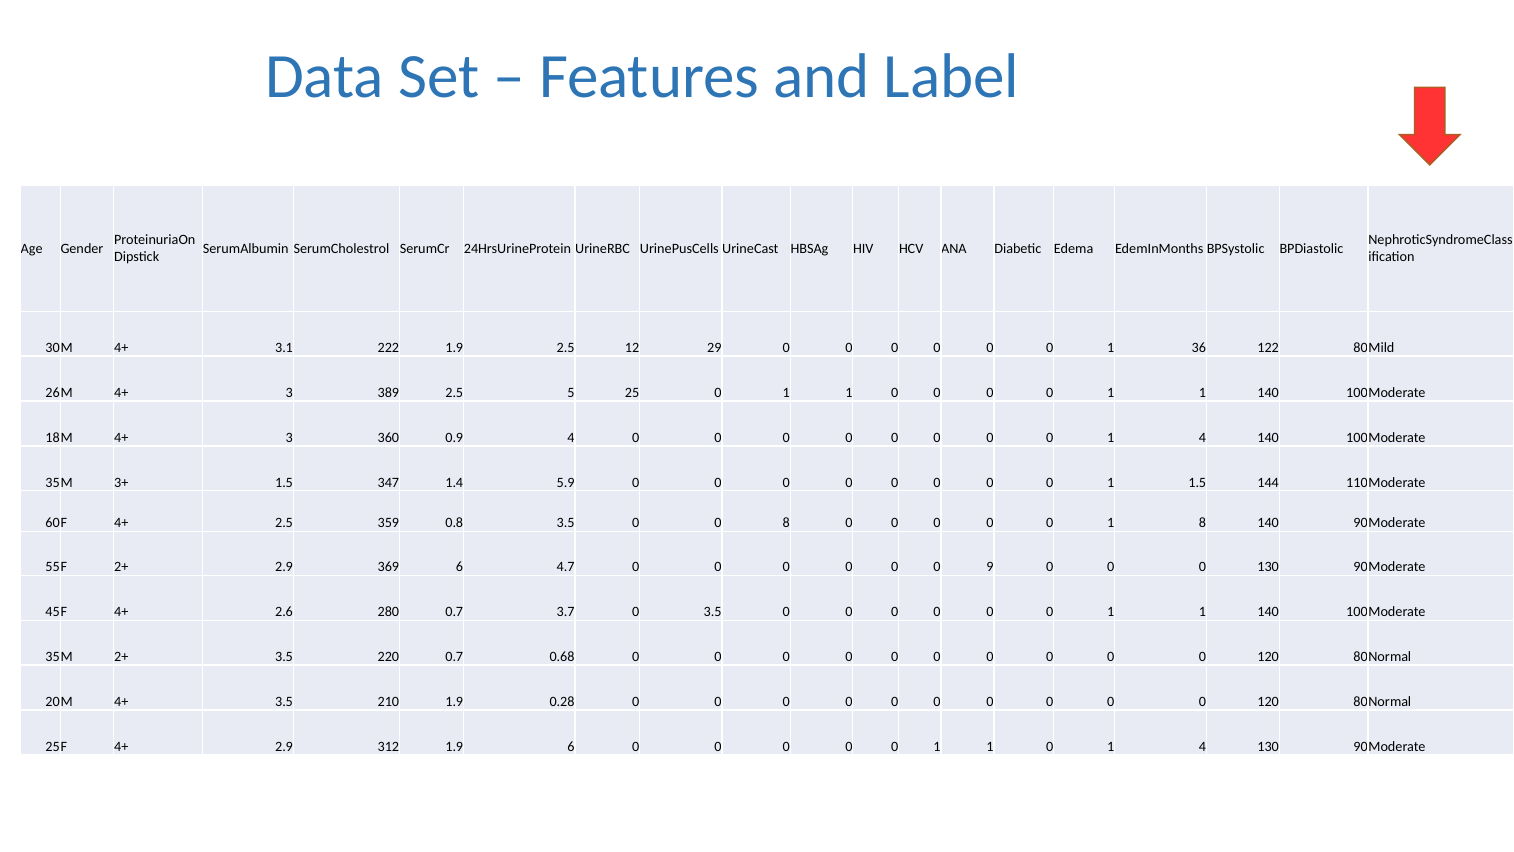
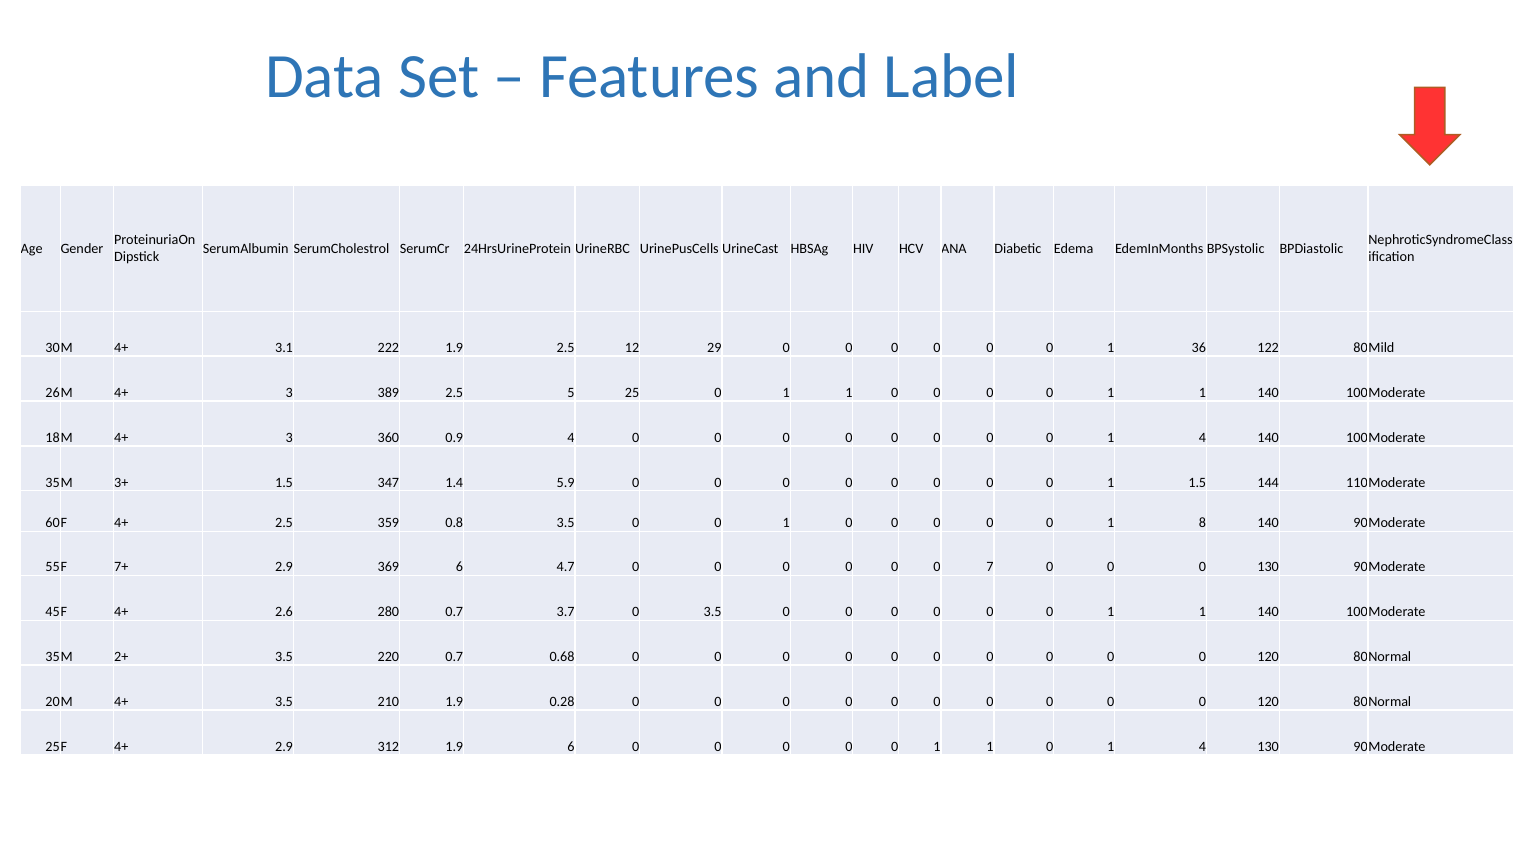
3.5 0 0 8: 8 -> 1 (786, 523)
2+: 2+ -> 7+ (121, 567)
9: 9 -> 7 (990, 567)
